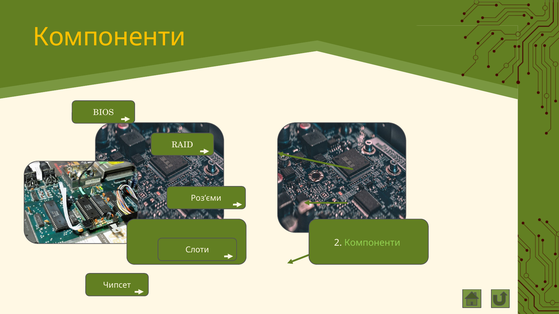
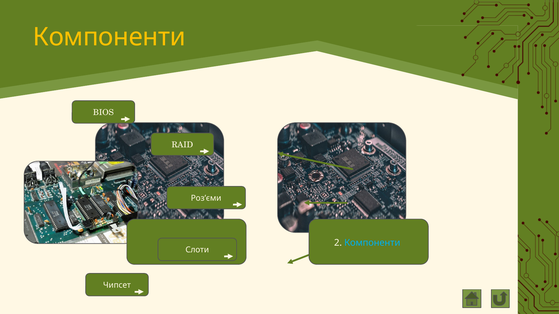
Компоненти colour: light green -> light blue (372, 243)
